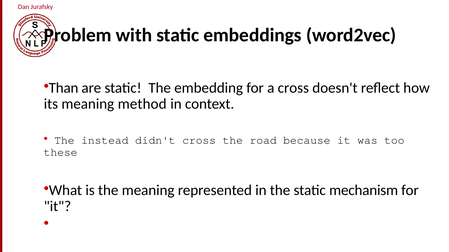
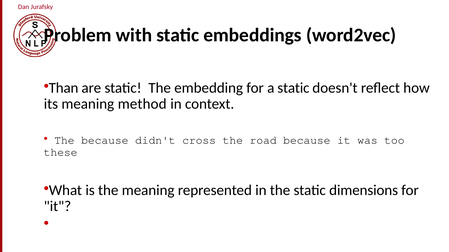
a cross: cross -> static (293, 88)
The instead: instead -> because (105, 141)
mechanism: mechanism -> dimensions (364, 191)
